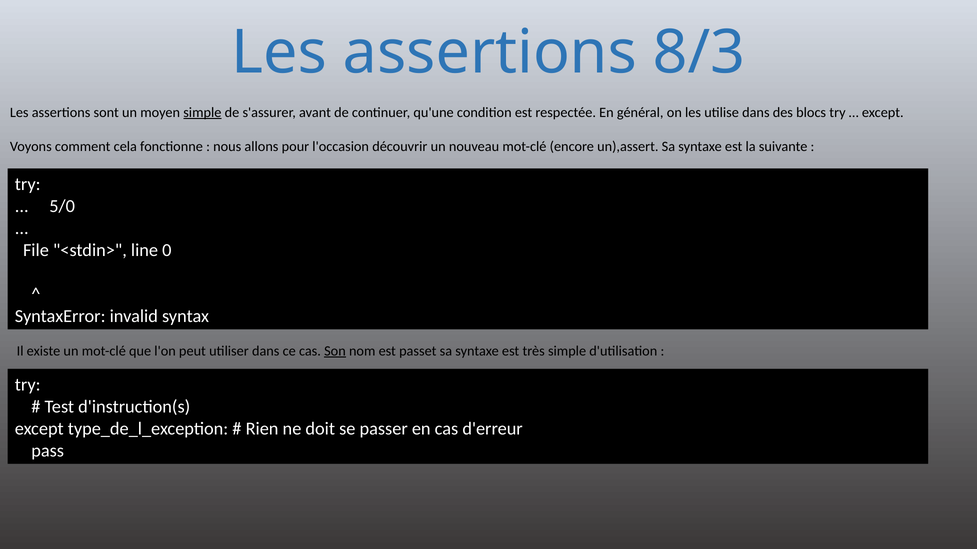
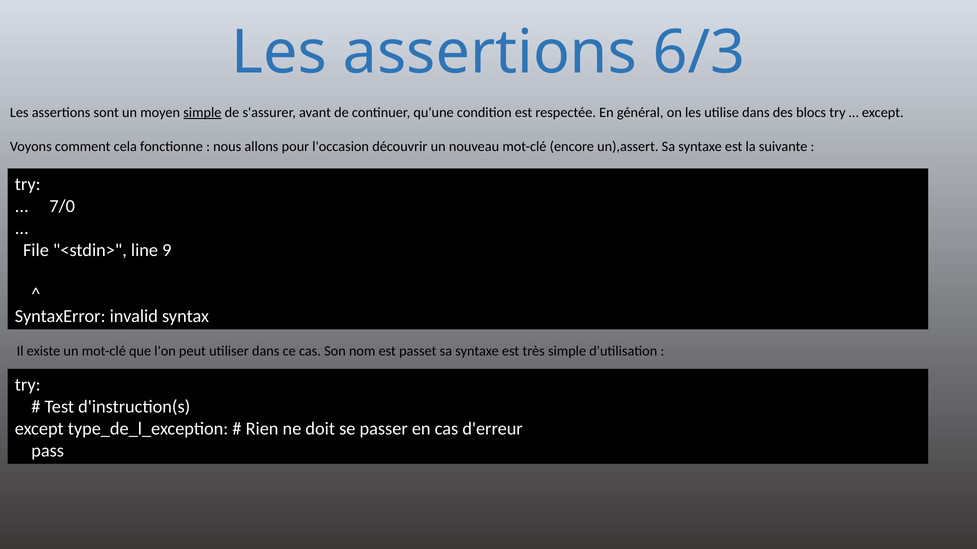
8/3: 8/3 -> 6/3 (699, 53)
5/0: 5/0 -> 7/0 (62, 206)
0: 0 -> 9 (167, 250)
Son underline: present -> none (335, 351)
